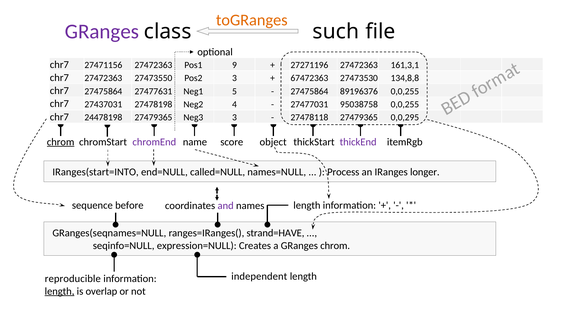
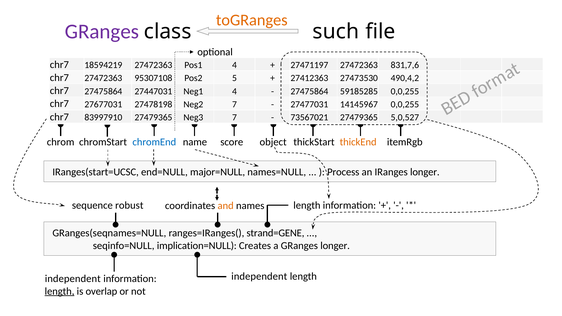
27471156: 27471156 -> 18594219 (103, 65)
Pos1 9: 9 -> 4 (234, 65)
27271196: 27271196 -> 27471197 (309, 65)
161,3,1: 161,3,1 -> 831,7,6 (405, 65)
27473550: 27473550 -> 95307108 (153, 78)
Pos2 3: 3 -> 5 (234, 78)
67472363: 67472363 -> 27412363 (309, 78)
134,8,8: 134,8,8 -> 490,4,2 (405, 78)
27477631: 27477631 -> 27447031 (153, 91)
Neg1 5: 5 -> 4 (234, 91)
89196376: 89196376 -> 59185285 (359, 91)
27437031: 27437031 -> 27677031 (103, 104)
Neg2 4: 4 -> 7 (234, 104)
95038758: 95038758 -> 14145967 (359, 104)
24478198: 24478198 -> 83997910 (103, 117)
Neg3 3: 3 -> 7 (234, 117)
27478118: 27478118 -> 73567021 (309, 117)
0,0,295: 0,0,295 -> 5,0,527 (405, 117)
chrom underline: present -> none (61, 142)
chromEnd colour: purple -> blue (154, 142)
thickEnd colour: purple -> orange (358, 142)
IRanges(start=INTO: IRanges(start=INTO -> IRanges(start=UCSC (96, 172)
called=NULL: called=NULL -> major=NULL (218, 172)
before: before -> robust (129, 206)
and colour: purple -> orange (226, 206)
strand=HAVE: strand=HAVE -> strand=GENE (275, 233)
expression=NULL: expression=NULL -> implication=NULL (197, 246)
GRanges chrom: chrom -> longer (335, 246)
reproducible: reproducible -> independent (73, 279)
